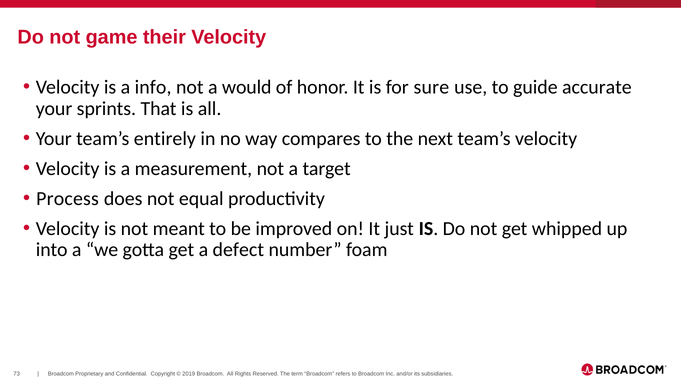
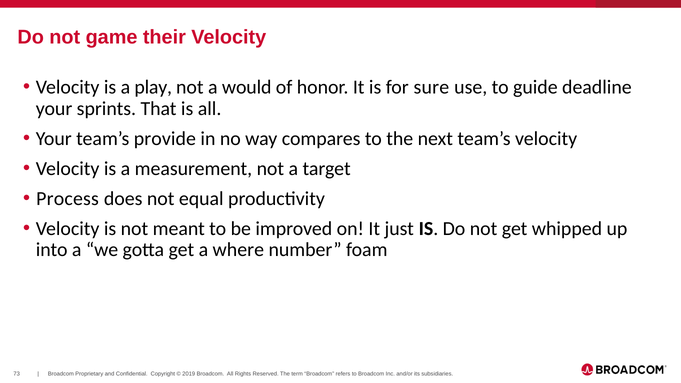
info: info -> play (153, 87)
accurate: accurate -> deadline (597, 87)
entirely: entirely -> provide (165, 139)
defect: defect -> where (238, 250)
